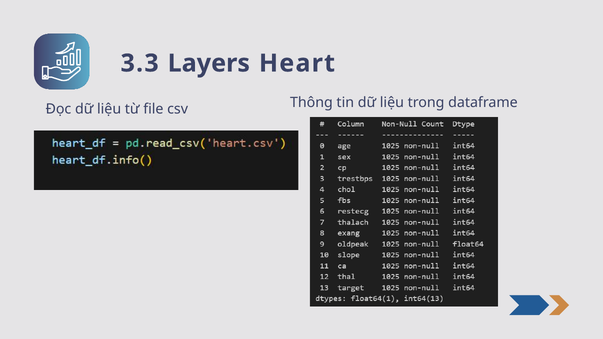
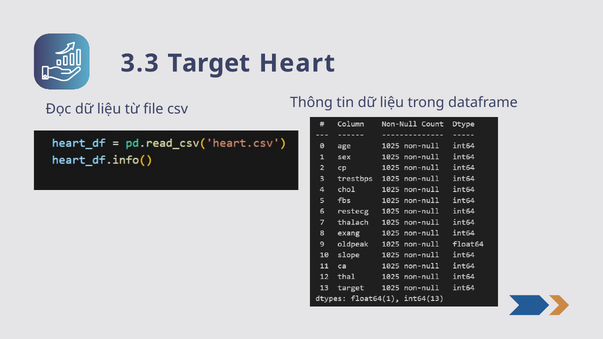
Layers: Layers -> Target (209, 63)
